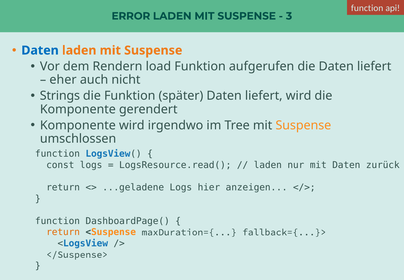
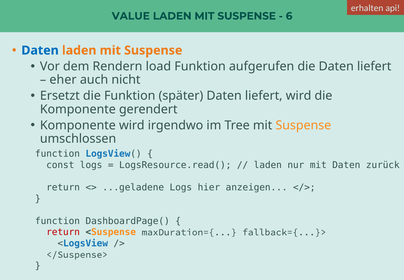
function: function -> erhalten (367, 8)
ERROR: ERROR -> VALUE (131, 16)
3: 3 -> 6 (289, 16)
Strings: Strings -> Ersetzt (60, 96)
return colour: orange -> red (63, 232)
